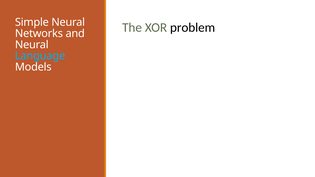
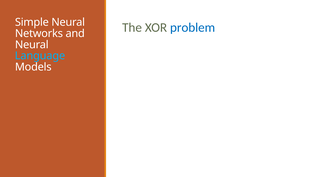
problem colour: black -> blue (193, 27)
